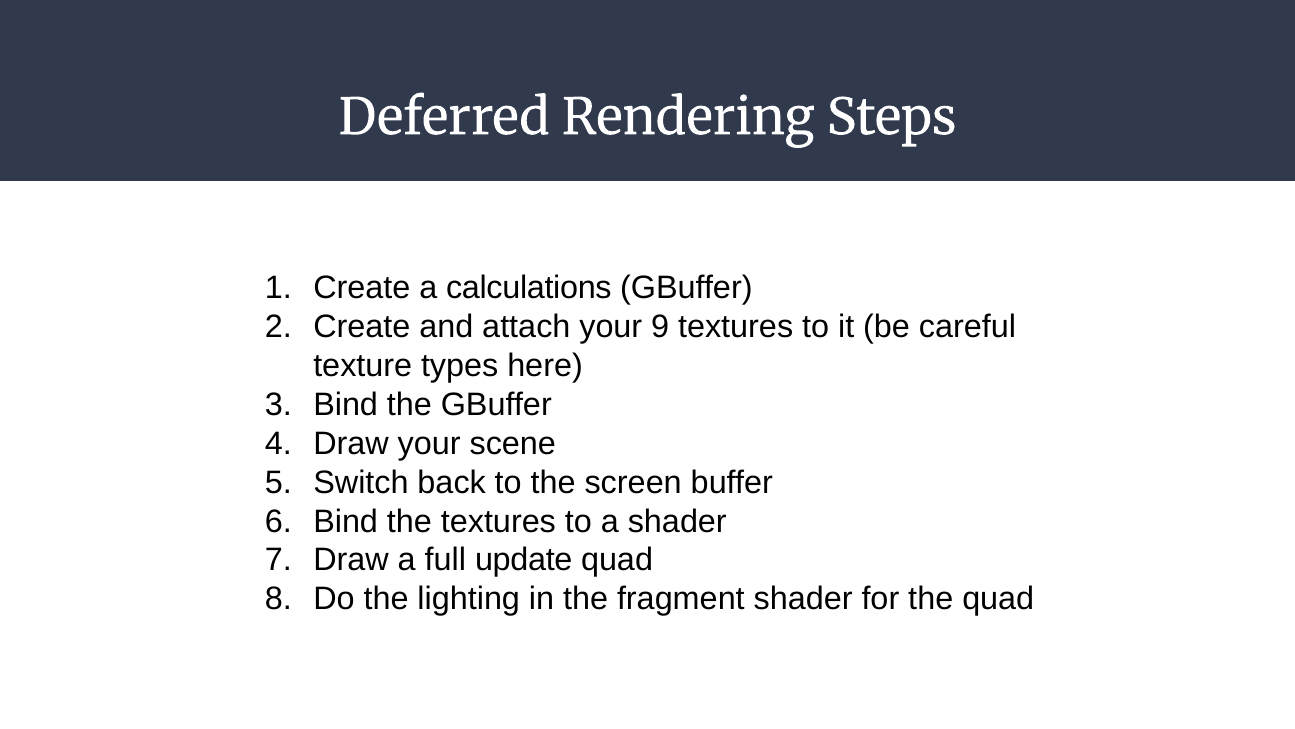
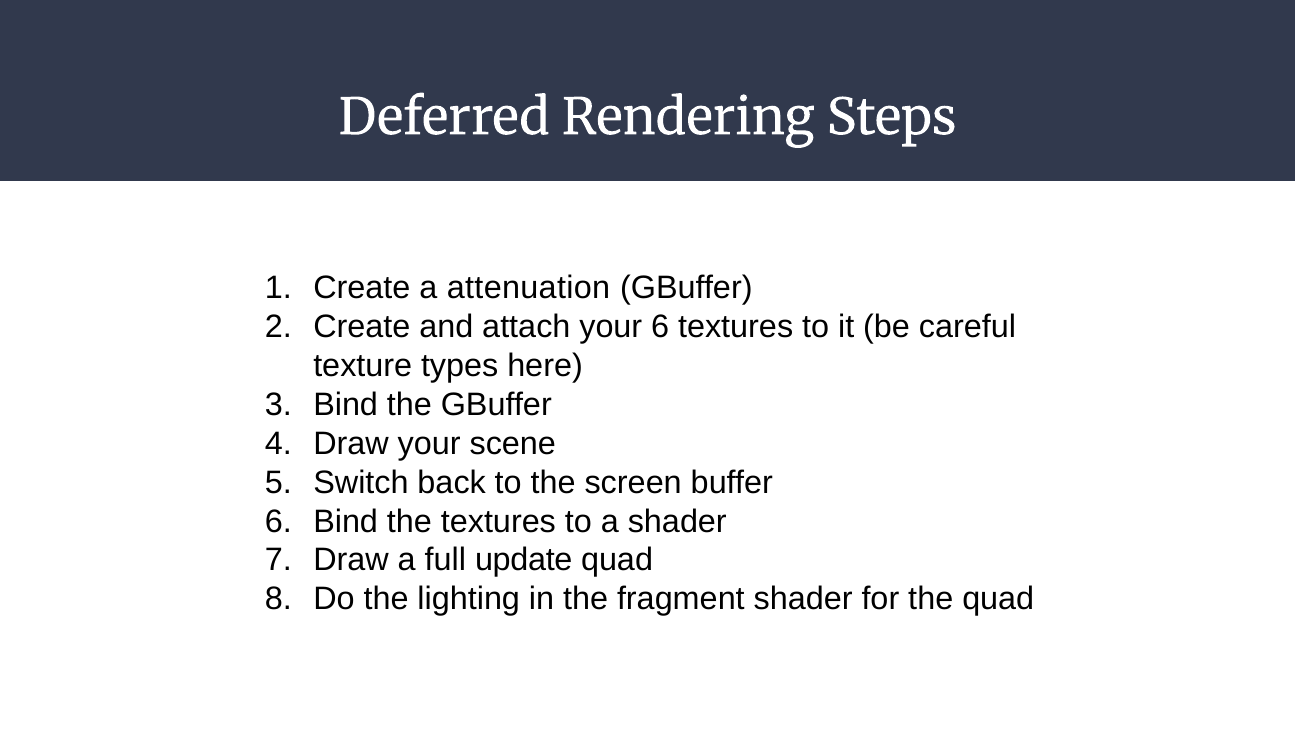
calculations: calculations -> attenuation (529, 288)
your 9: 9 -> 6 (660, 327)
